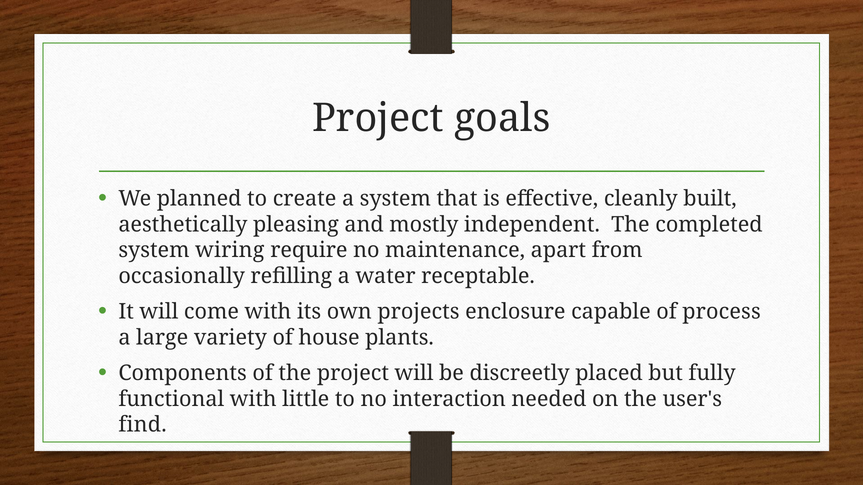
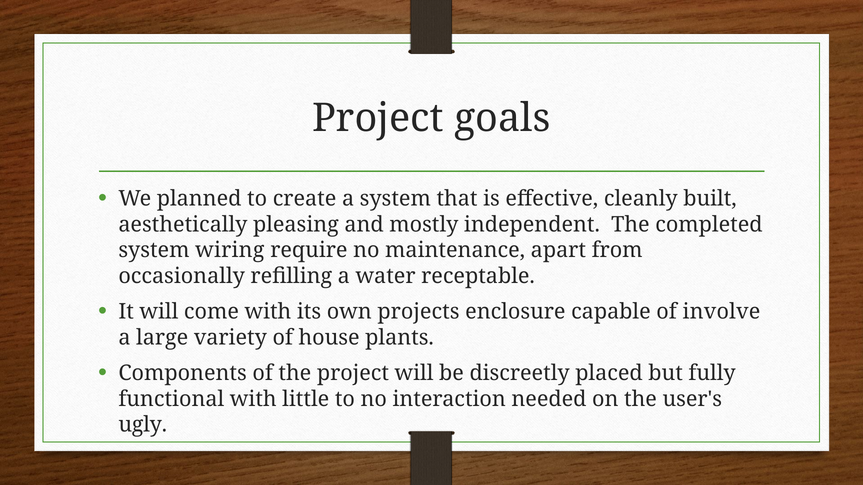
process: process -> involve (722, 312)
find: find -> ugly (143, 425)
